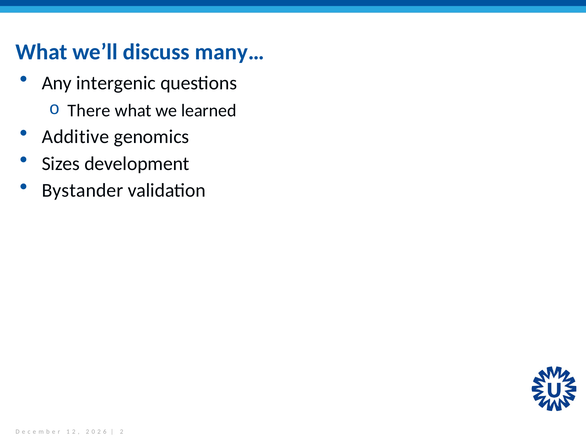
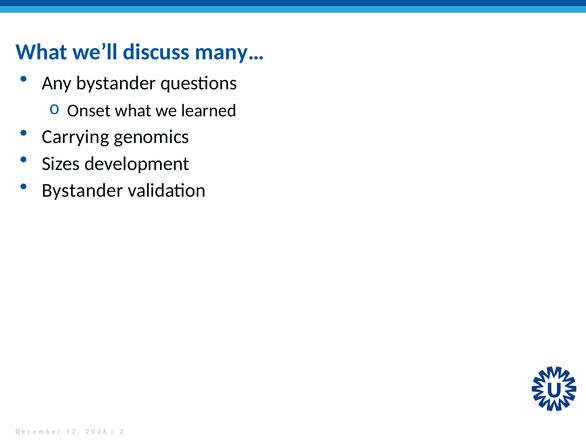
Any intergenic: intergenic -> bystander (116, 83)
There: There -> Onset (89, 111)
Additive: Additive -> Carrying (76, 137)
